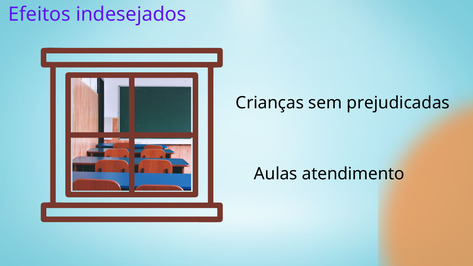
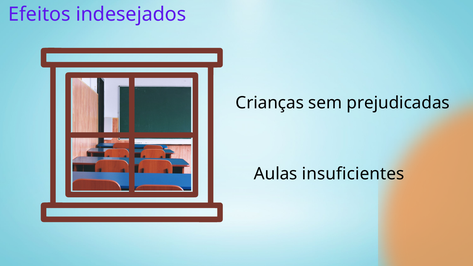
atendimento: atendimento -> insuficientes (353, 174)
